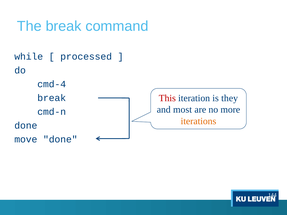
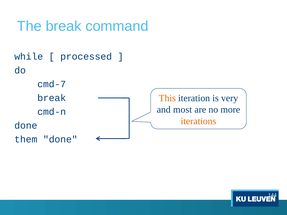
cmd-4: cmd-4 -> cmd-7 (52, 84)
This colour: red -> orange (167, 98)
they: they -> very (230, 98)
move: move -> them (26, 139)
